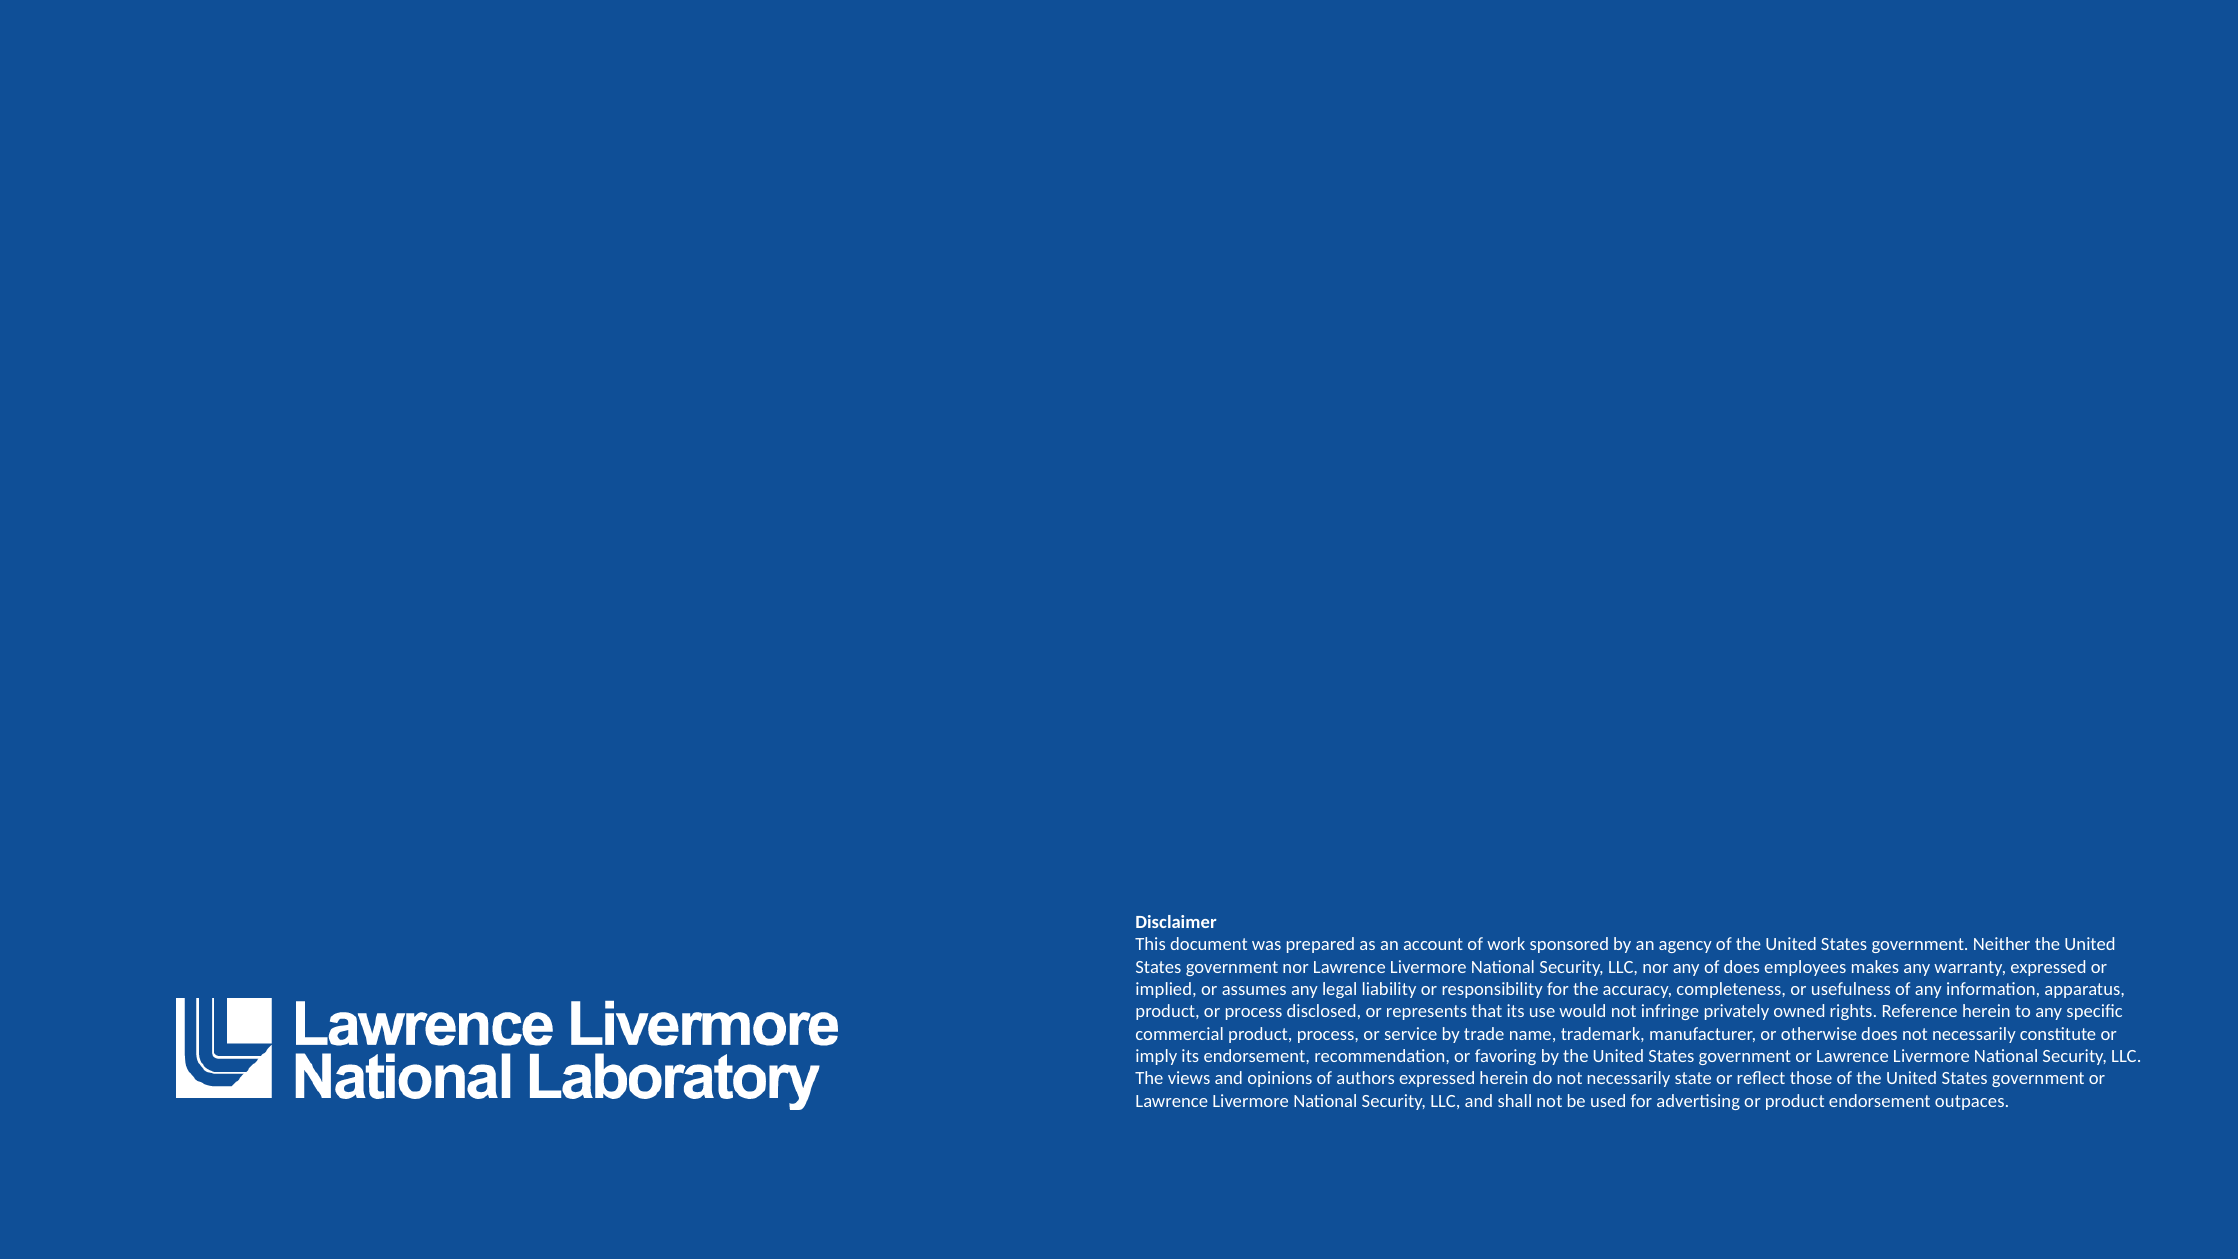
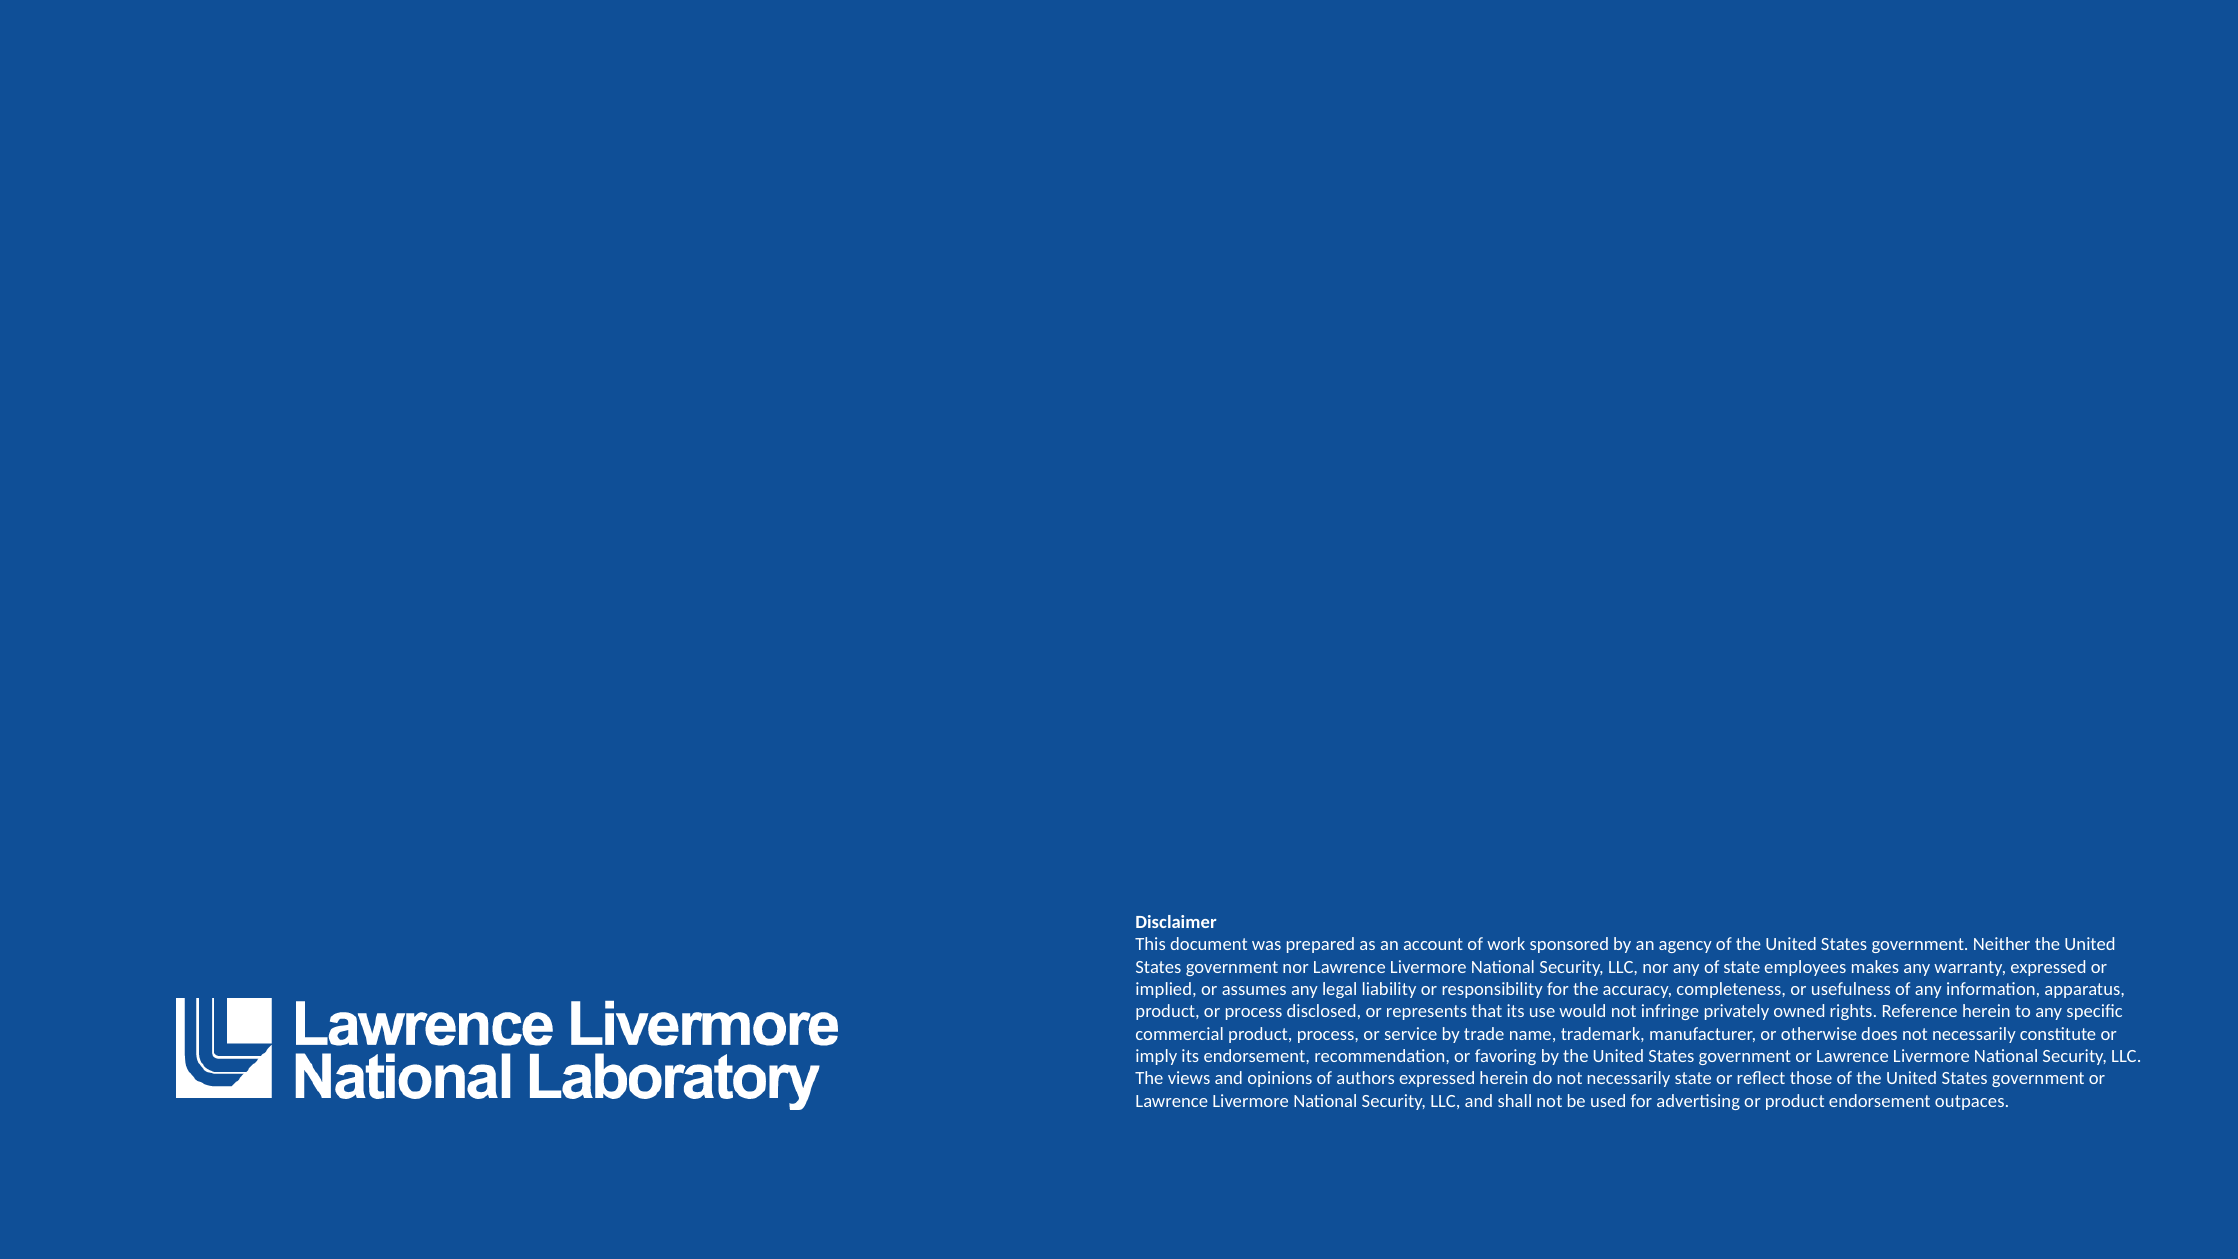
of does: does -> state (1742, 967)
